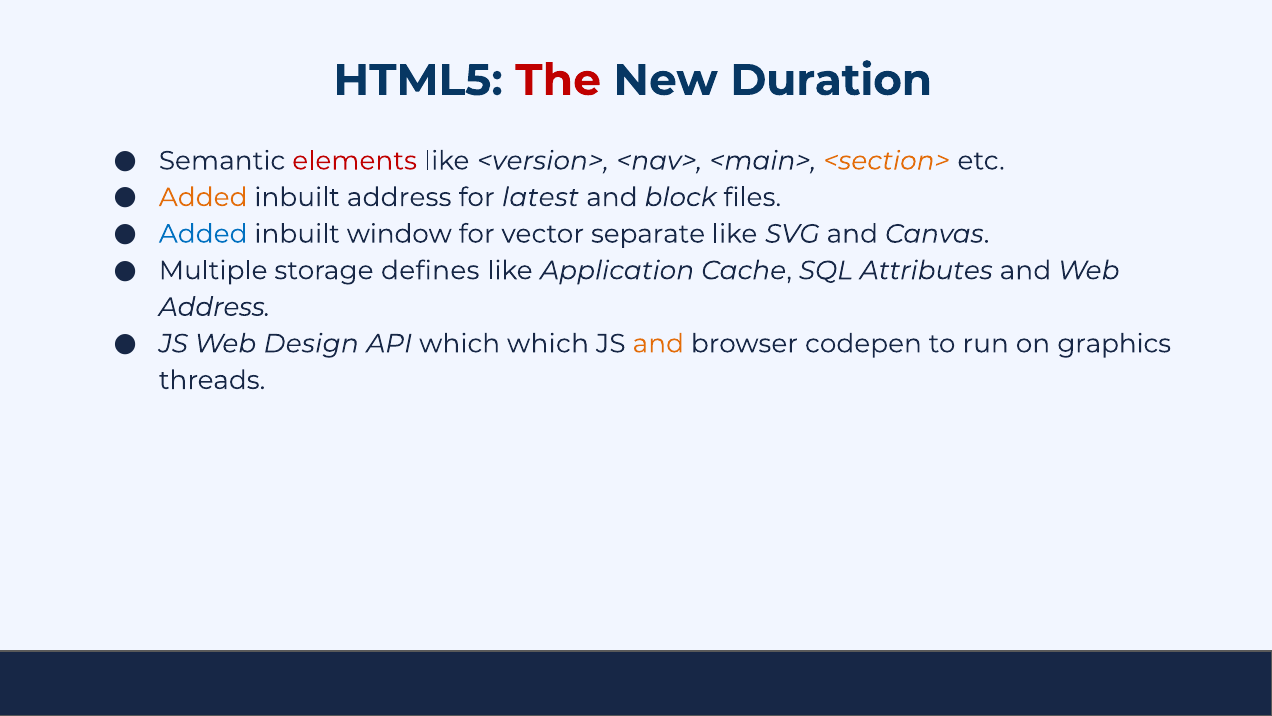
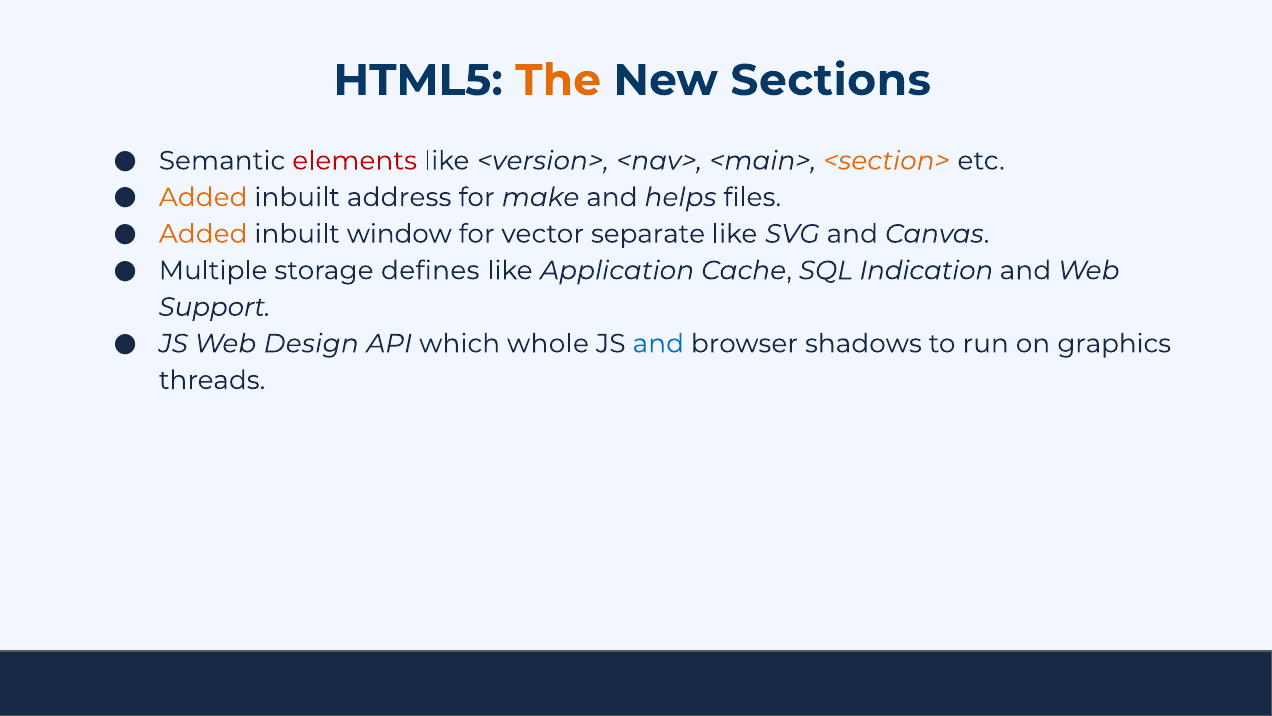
The colour: red -> orange (558, 80)
Duration: Duration -> Sections (831, 80)
latest: latest -> make (541, 197)
block: block -> helps (680, 197)
Added colour: blue -> orange (203, 234)
Attributes: Attributes -> Indication (926, 270)
Address: Address -> Support (214, 307)
which which: which -> whole (548, 343)
and colour: orange -> blue (658, 343)
codepen: codepen -> shadows (863, 343)
